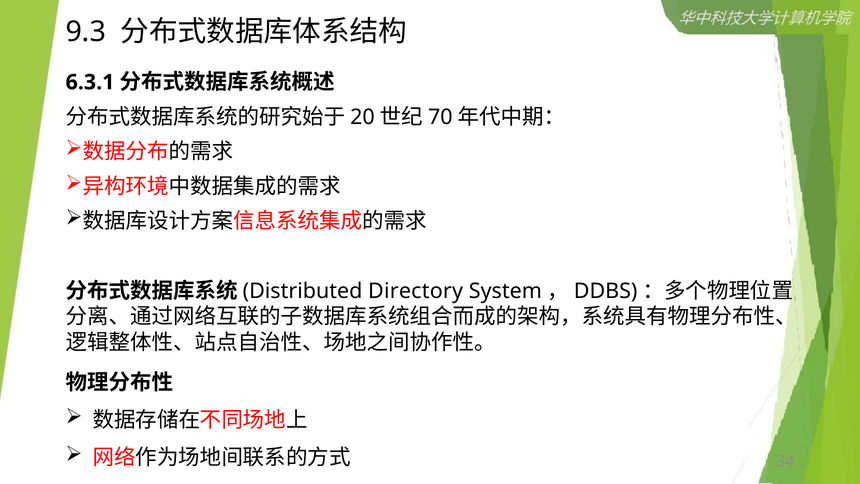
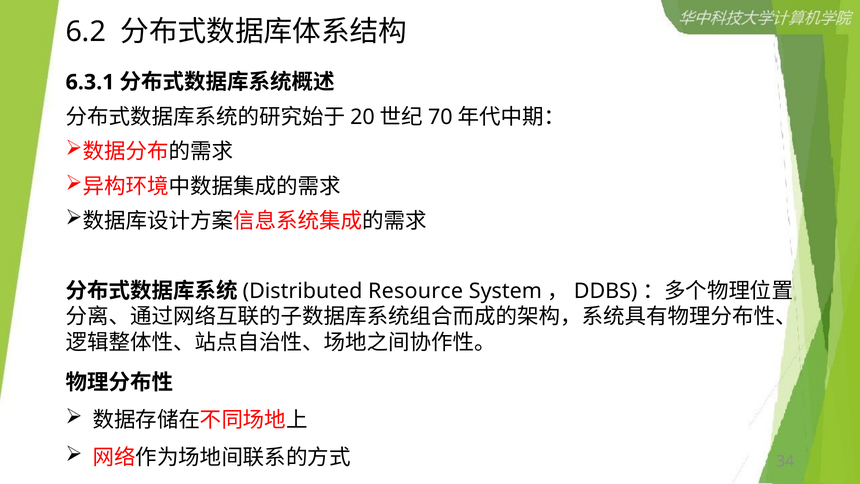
9.3: 9.3 -> 6.2 (86, 32)
Directory: Directory -> Resource (416, 291)
